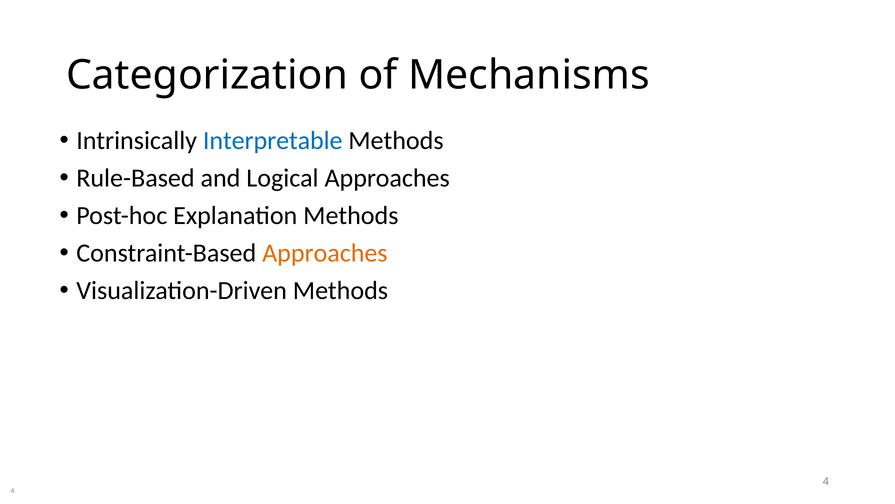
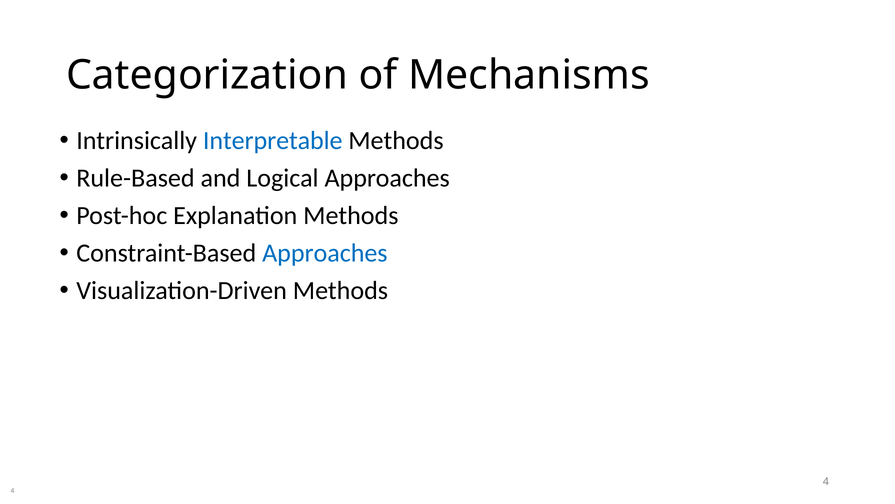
Approaches colour: orange -> blue (325, 253)
